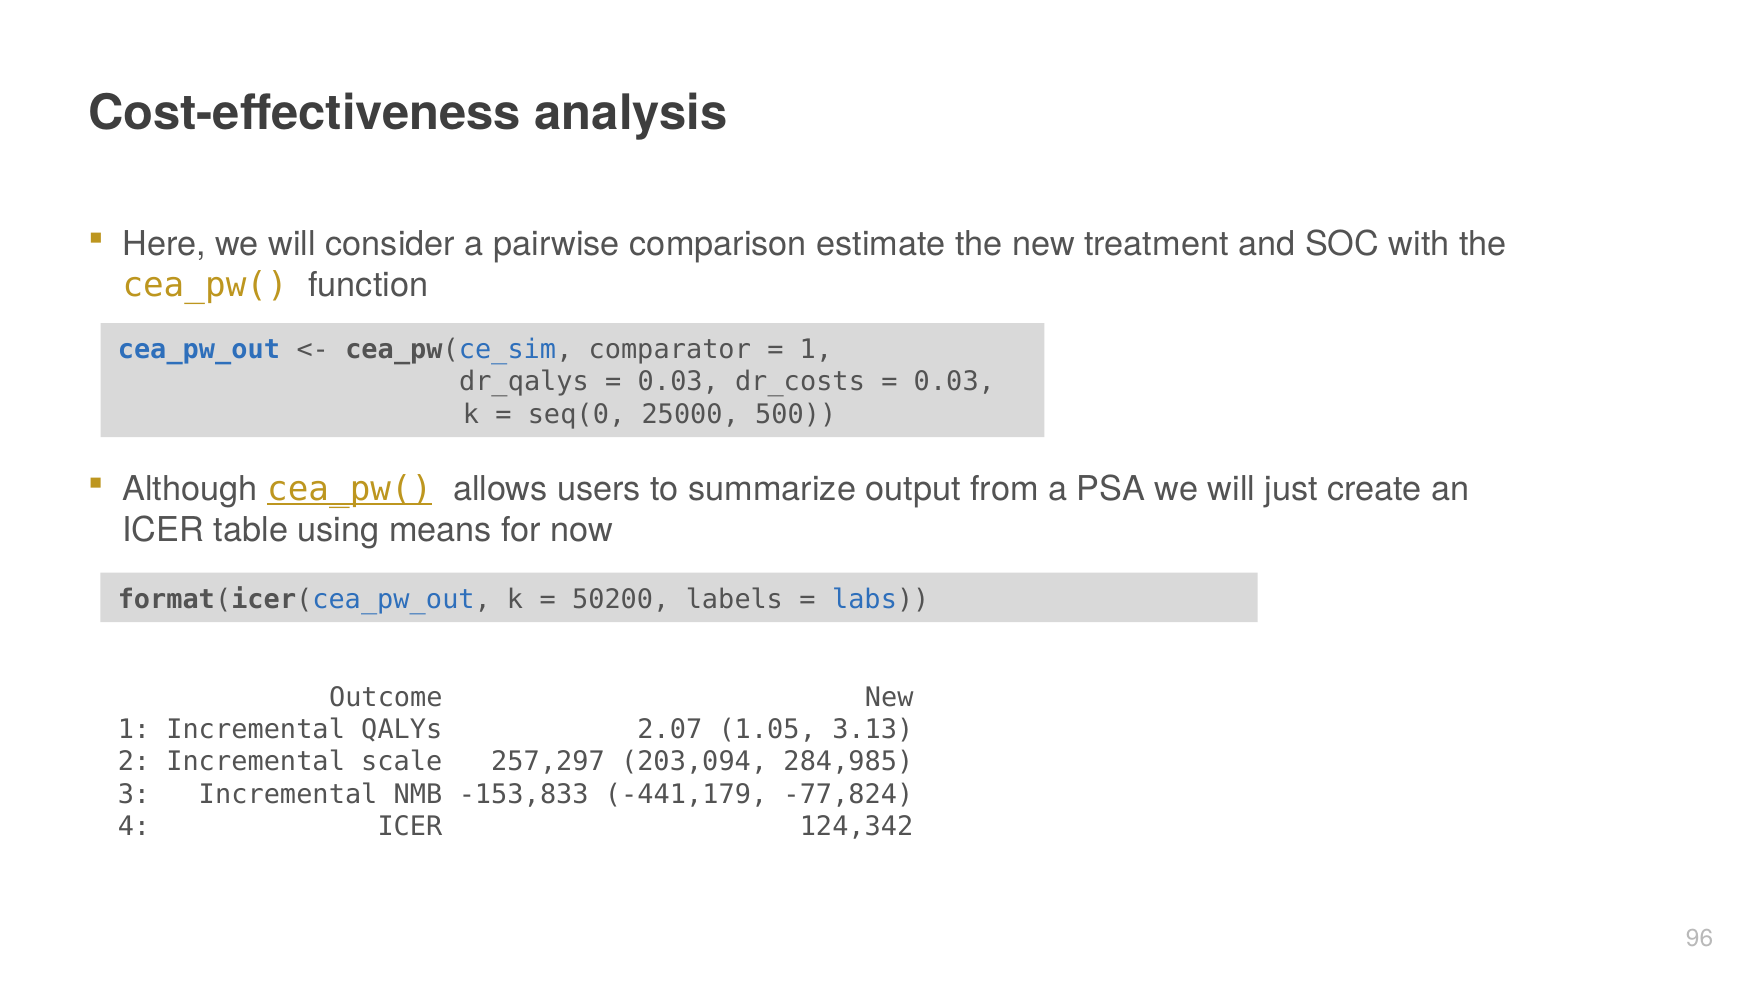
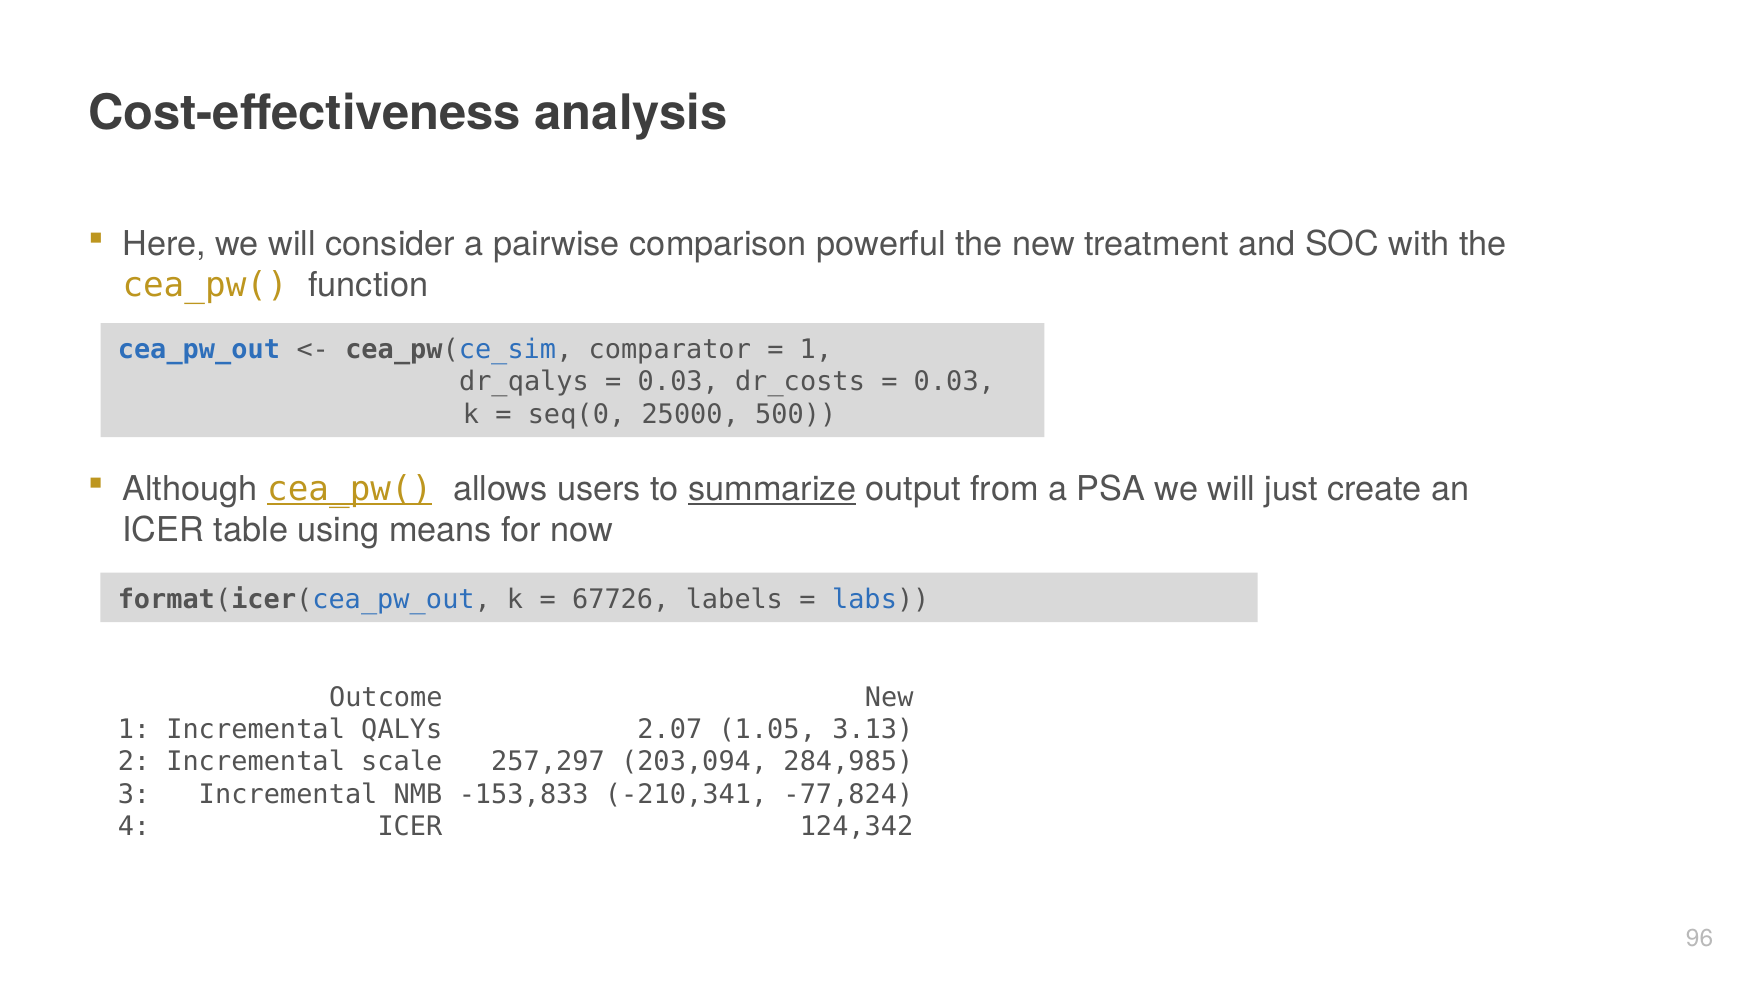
estimate: estimate -> powerful (881, 245)
summarize underline: none -> present (772, 490)
50200: 50200 -> 67726 (621, 600)
-441,179: -441,179 -> -210,341 (686, 795)
